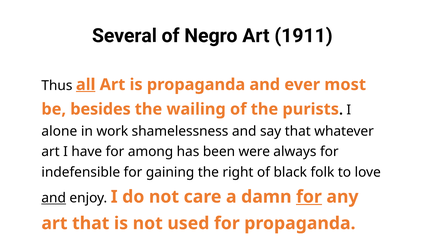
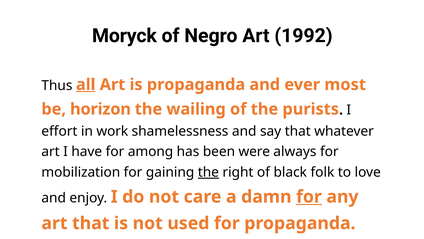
Several: Several -> Moryck (124, 36)
1911: 1911 -> 1992 (303, 36)
besides: besides -> horizon (101, 109)
alone: alone -> effort (59, 131)
indefensible: indefensible -> mobilization (81, 172)
the underline: none -> present (208, 172)
and underline: present -> none (54, 198)
